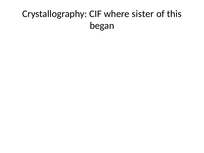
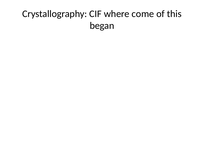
sister: sister -> come (143, 14)
